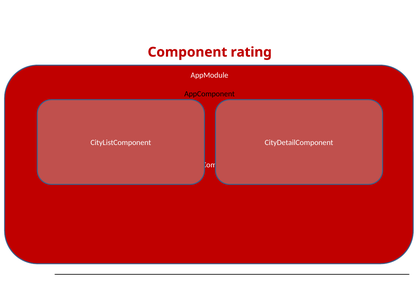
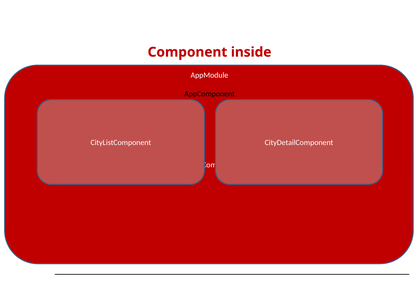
rating: rating -> inside (251, 52)
